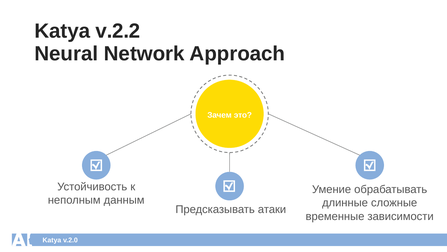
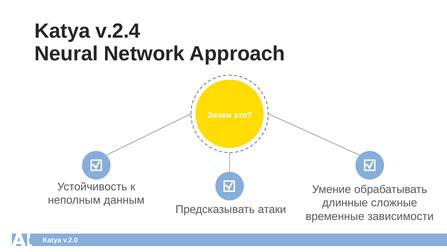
v.2.2: v.2.2 -> v.2.4 (118, 31)
